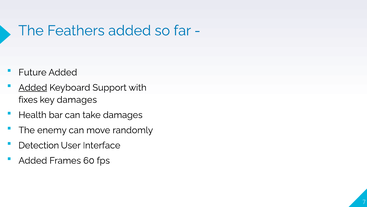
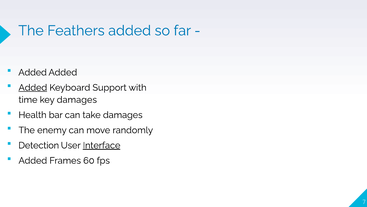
Future: Future -> Added (33, 72)
fixes: fixes -> time (28, 100)
Interface underline: none -> present (102, 145)
